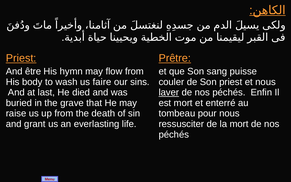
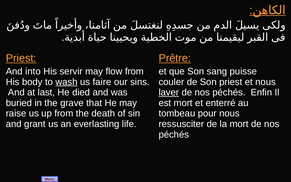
être: être -> into (33, 71)
hymn: hymn -> servir (71, 71)
wash underline: none -> present (67, 82)
